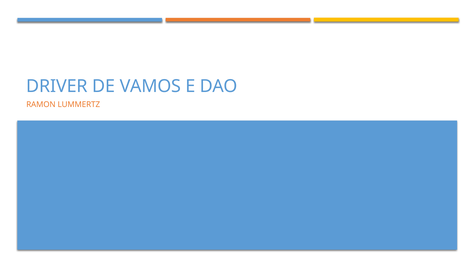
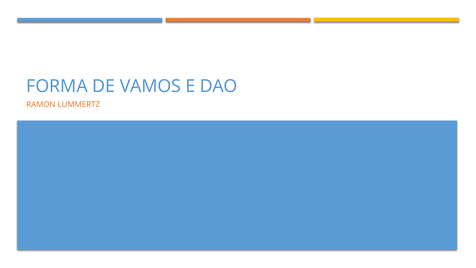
DRIVER: DRIVER -> FORMA (57, 86)
